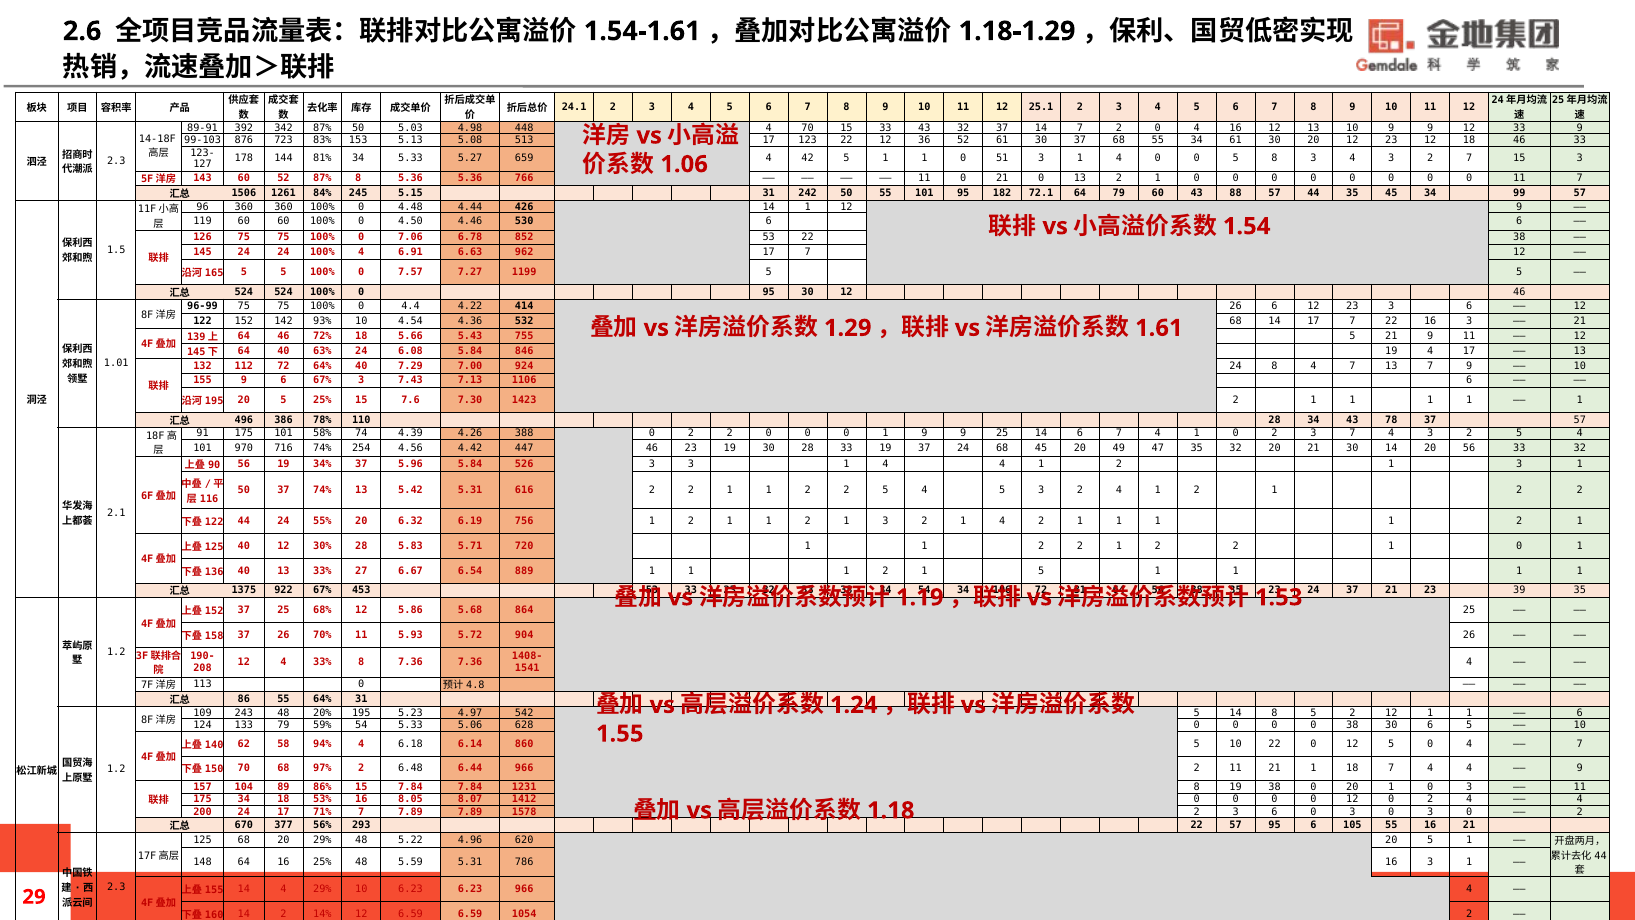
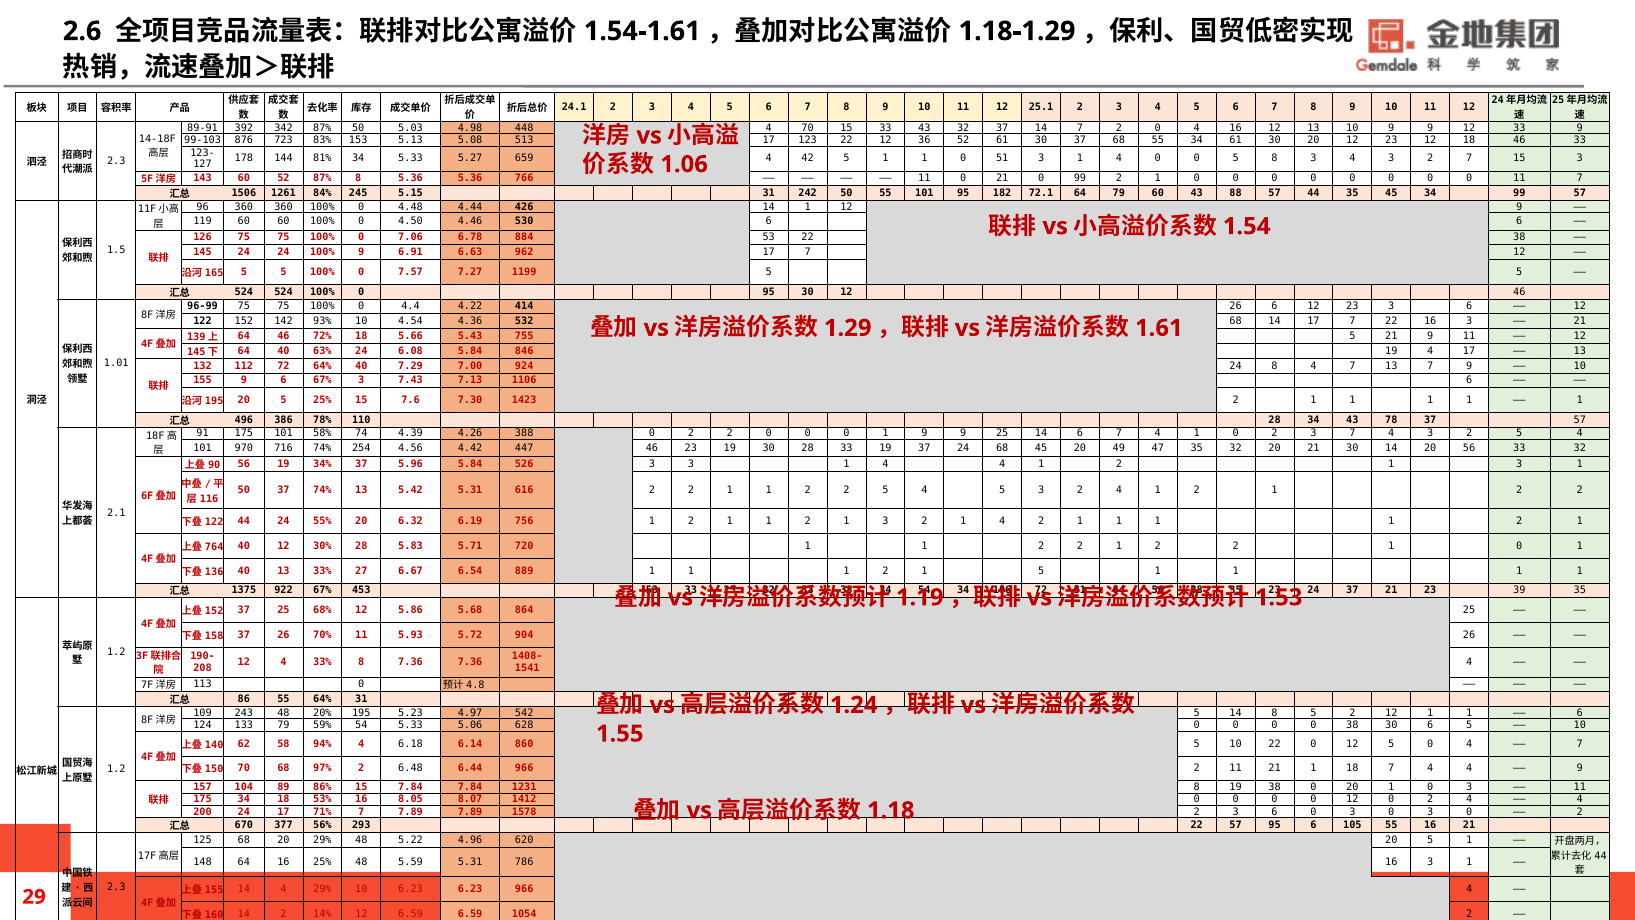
0 13: 13 -> 99 (1080, 178)
852: 852 -> 884 (524, 237)
100% 4: 4 -> 9 (361, 252)
125: 125 -> 764 (214, 547)
